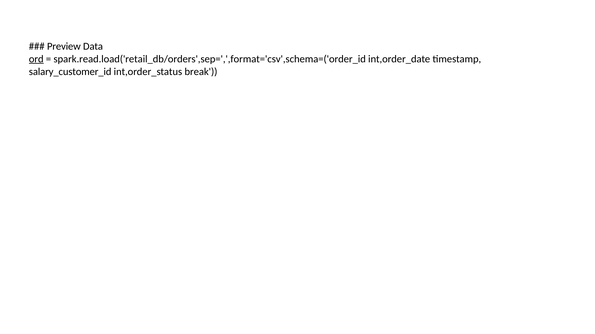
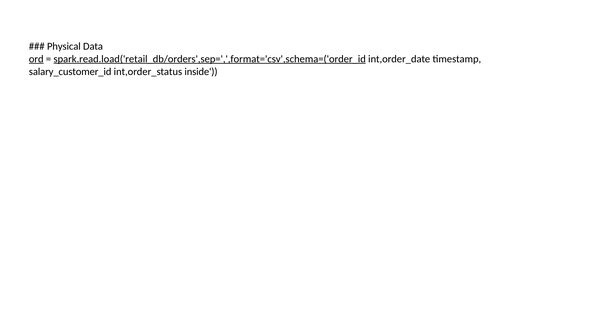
Preview: Preview -> Physical (64, 46)
spark.read.load('retail_db/orders',sep=',',format='csv',schema=('order_id underline: none -> present (210, 59)
break: break -> inside (201, 72)
